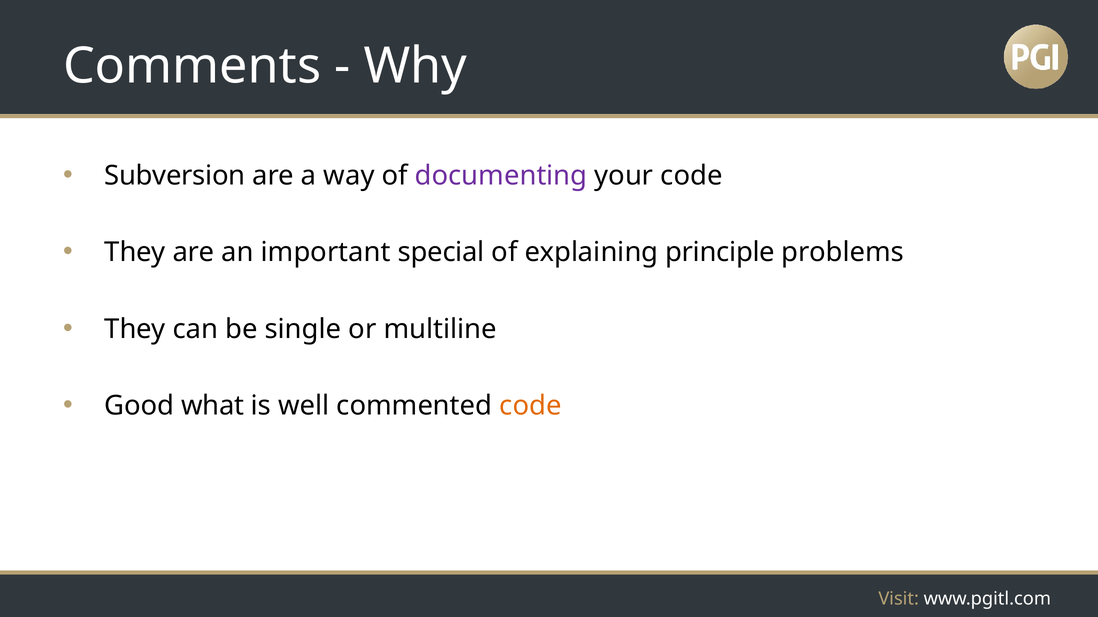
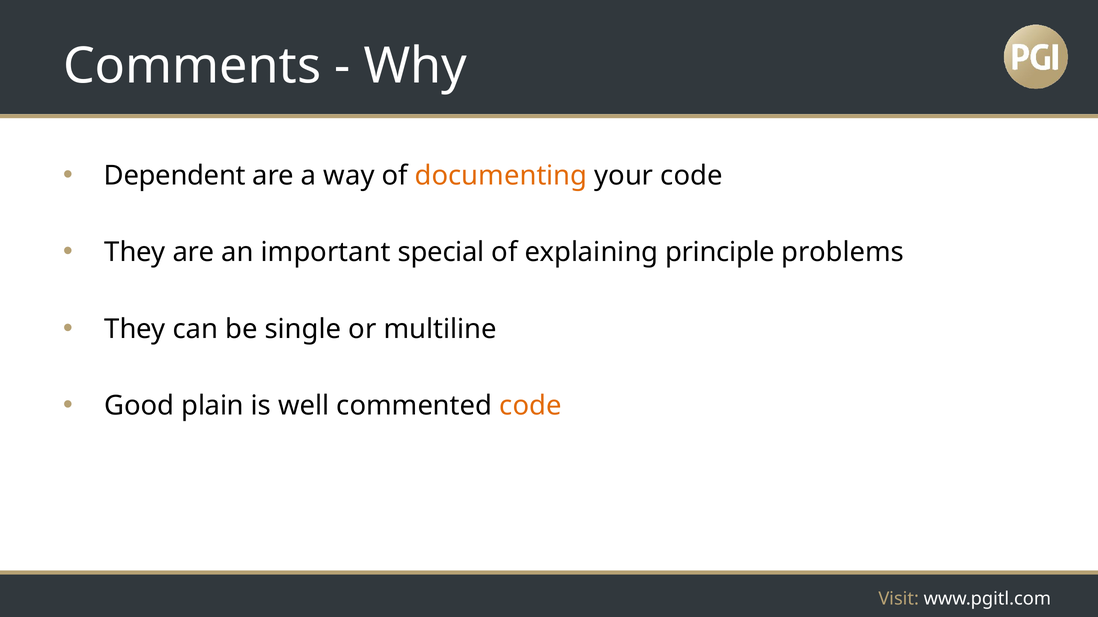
Subversion: Subversion -> Dependent (175, 176)
documenting colour: purple -> orange (501, 176)
what: what -> plain (213, 406)
